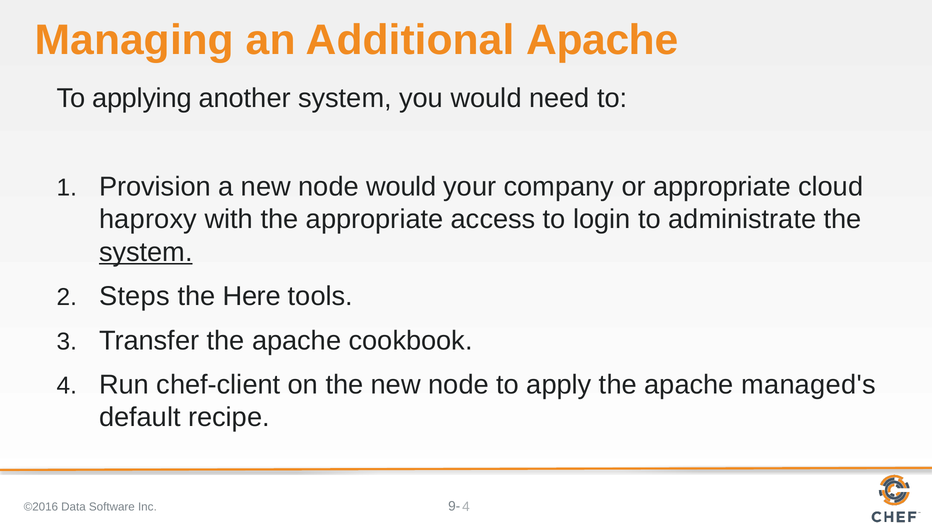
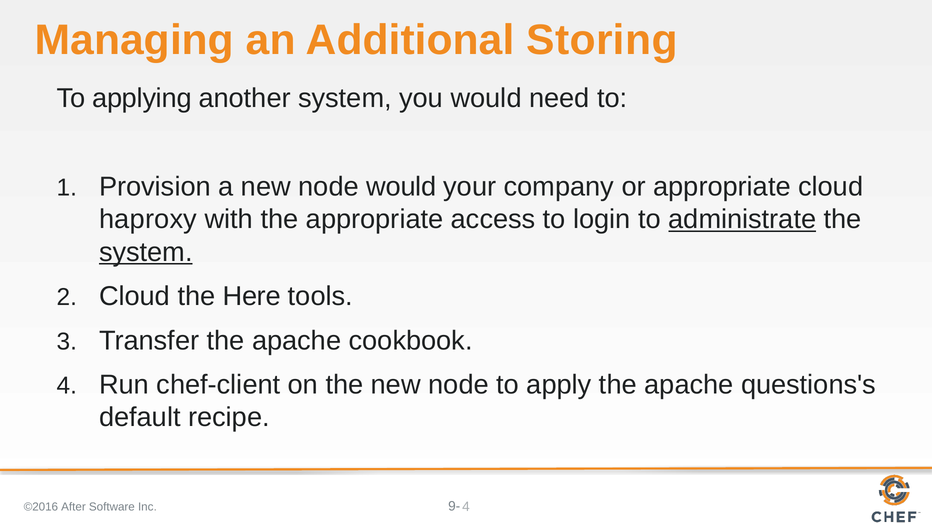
Additional Apache: Apache -> Storing (602, 40)
administrate underline: none -> present (742, 220)
Steps: Steps -> Cloud (135, 296)
managed's: managed's -> questions's (809, 385)
Data: Data -> After (73, 507)
